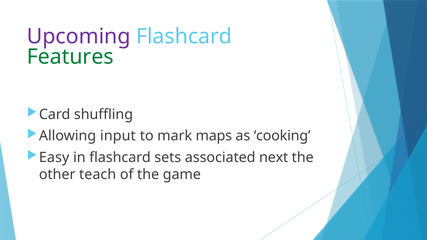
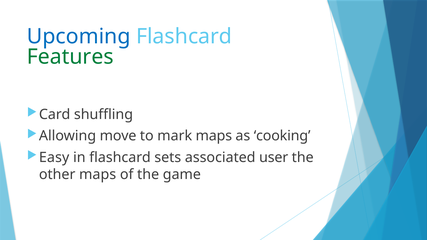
Upcoming colour: purple -> blue (79, 36)
input: input -> move (118, 136)
next: next -> user (274, 158)
other teach: teach -> maps (98, 175)
